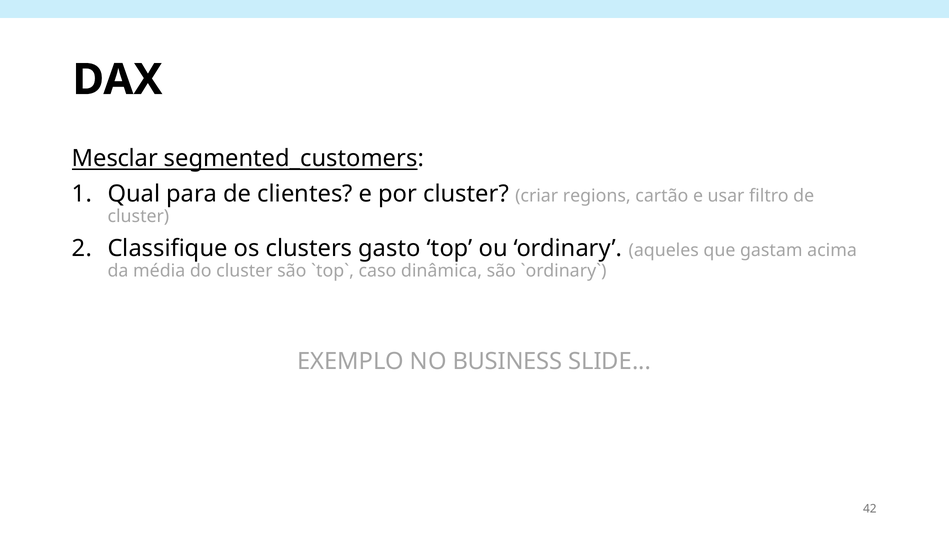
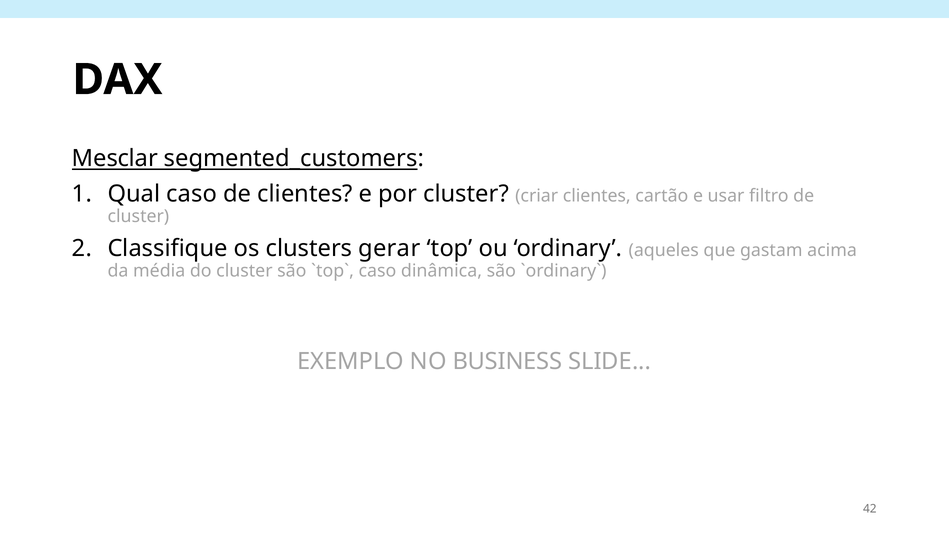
Qual para: para -> caso (192, 194)
criar regions: regions -> clientes (597, 196)
gasto: gasto -> gerar (389, 249)
